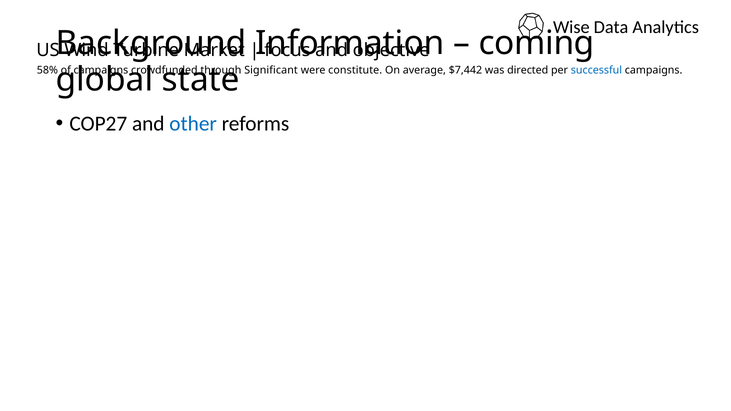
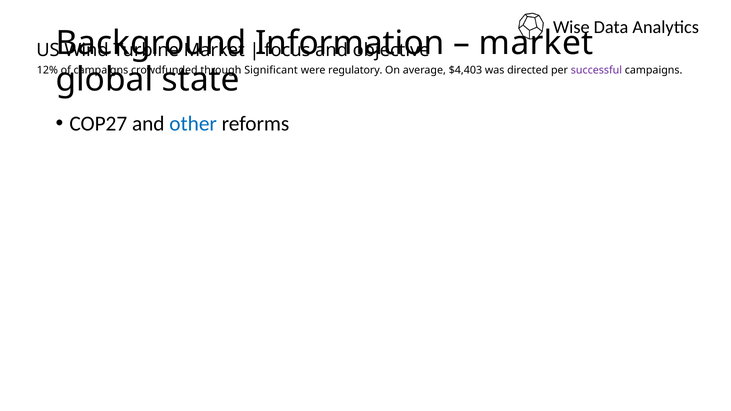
coming: coming -> market (536, 43)
58%: 58% -> 12% (47, 70)
constitute: constitute -> regulatory (355, 70)
$7,442: $7,442 -> $4,403 (465, 70)
successful colour: blue -> purple (596, 70)
